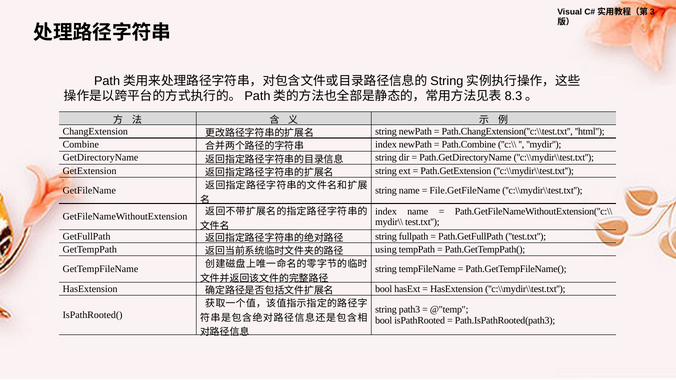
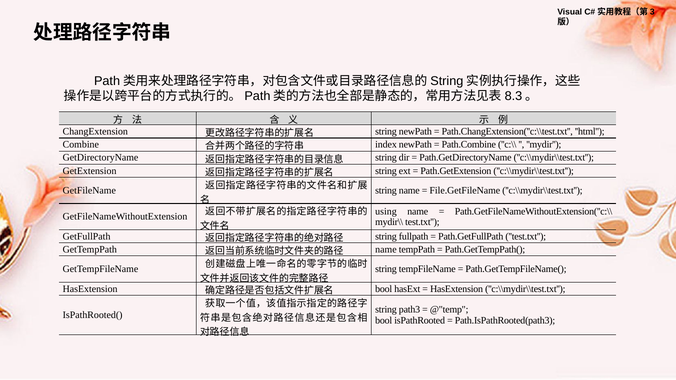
index: index -> using (386, 211)
using: using -> name (386, 250)
